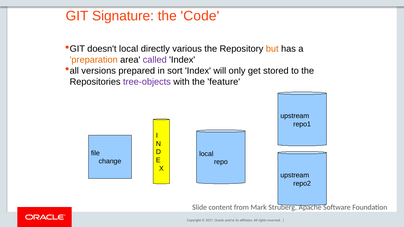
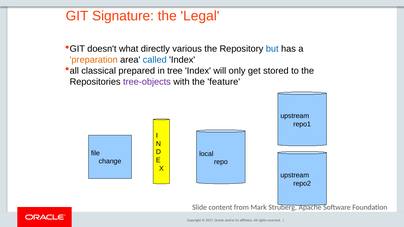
Code: Code -> Legal (200, 16)
doesn't local: local -> what (129, 49)
but colour: orange -> blue (272, 49)
called colour: purple -> blue (155, 60)
versions: versions -> classical (99, 71)
sort: sort -> tree (175, 71)
